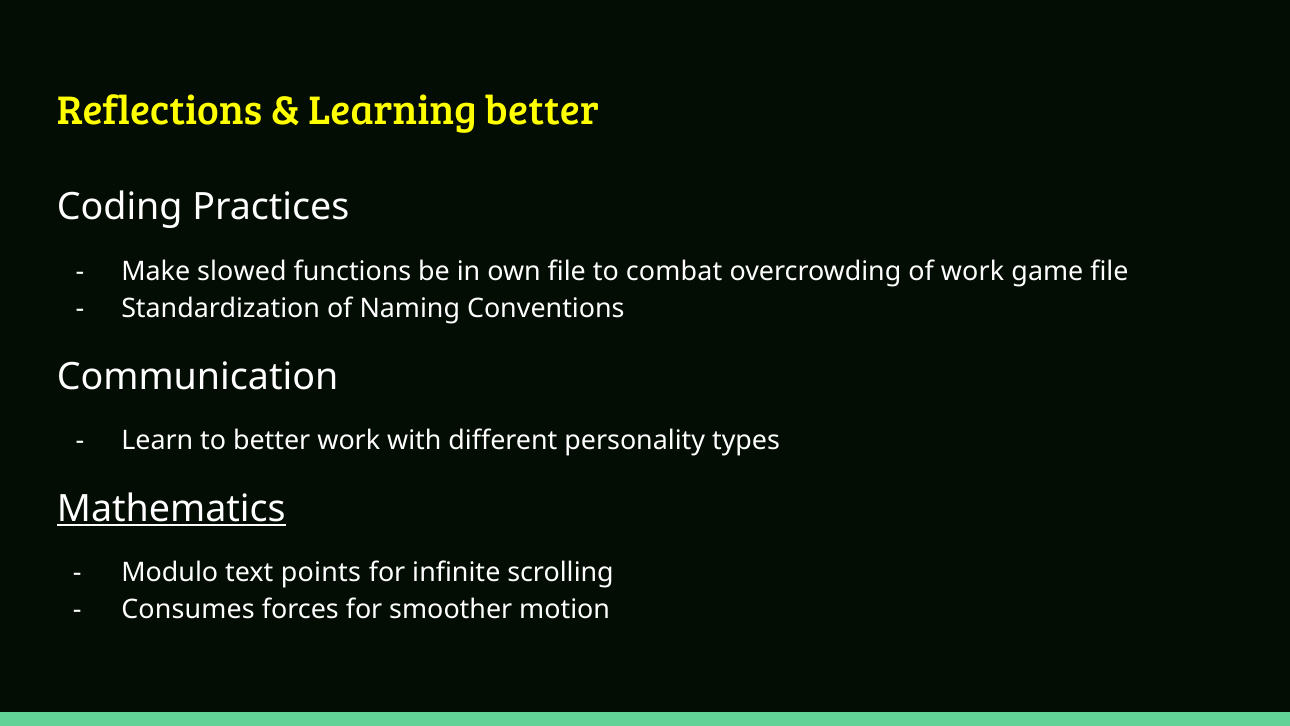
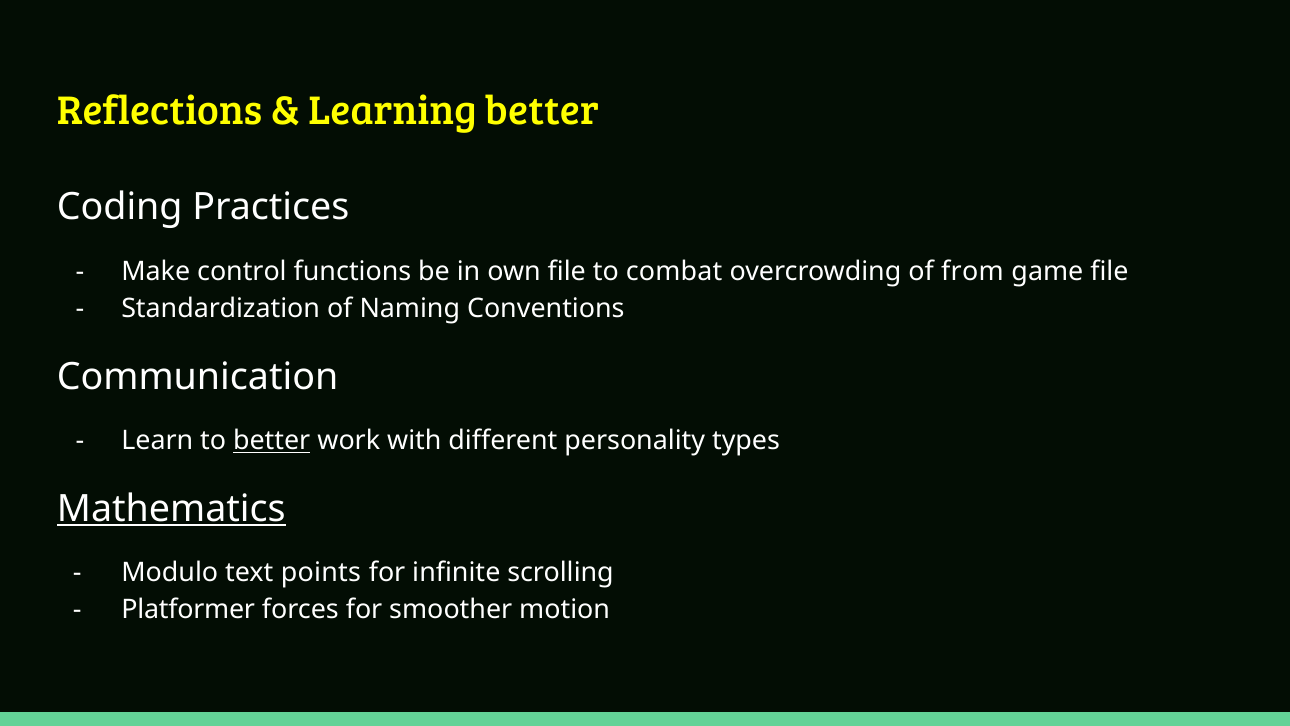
slowed: slowed -> control (242, 272)
of work: work -> from (972, 272)
better underline: none -> present (272, 441)
Consumes: Consumes -> Platformer (188, 610)
